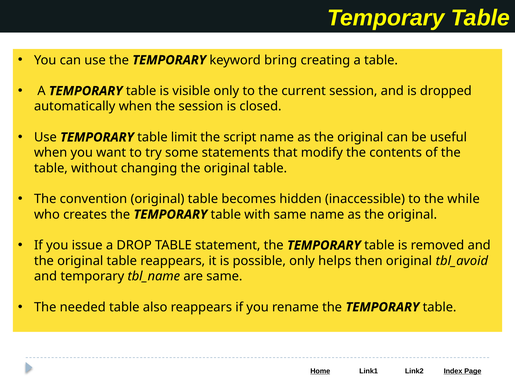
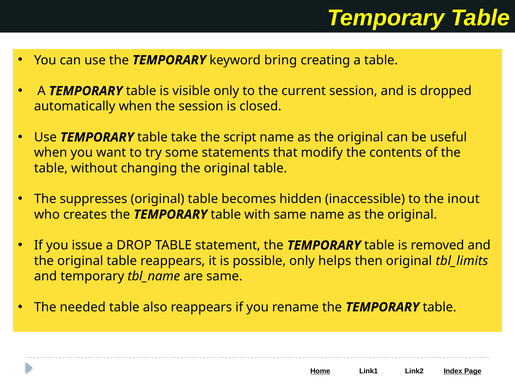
limit: limit -> take (184, 137)
convention: convention -> suppresses (93, 199)
while: while -> inout (464, 199)
tbl_avoid: tbl_avoid -> tbl_limits (462, 261)
